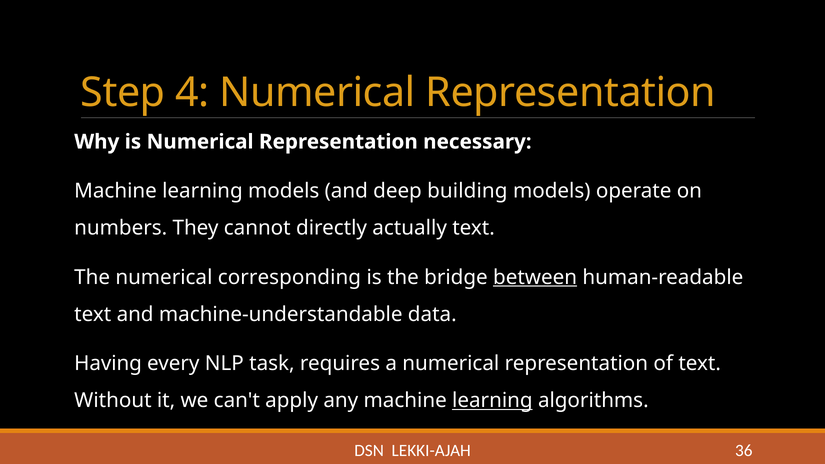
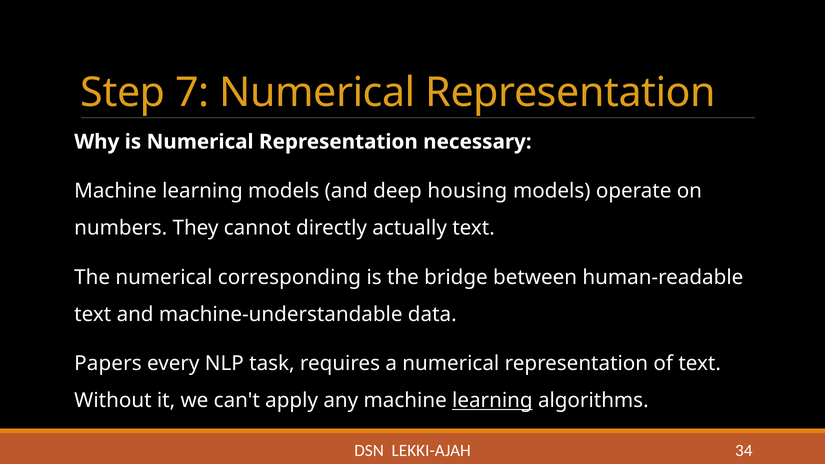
4: 4 -> 7 (192, 92)
building: building -> housing (467, 191)
between underline: present -> none (535, 277)
Having: Having -> Papers (108, 364)
36: 36 -> 34 (744, 450)
